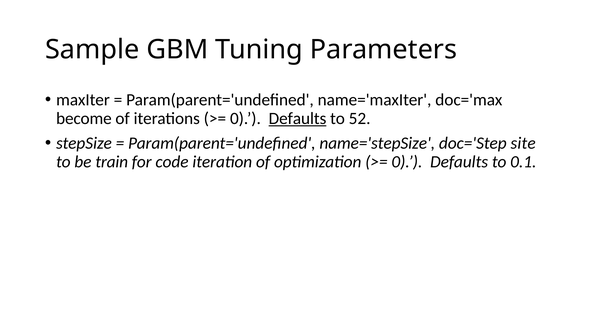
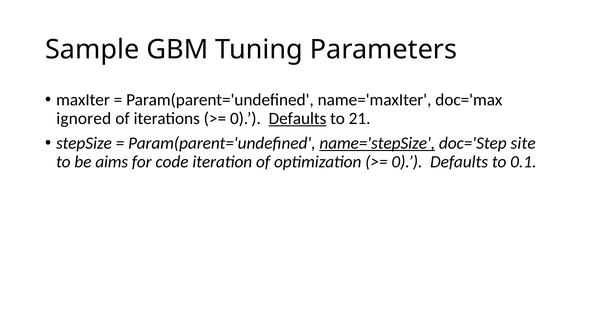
become: become -> ignored (84, 119)
52: 52 -> 21 (360, 119)
name='stepSize underline: none -> present (377, 143)
train: train -> aims (112, 162)
